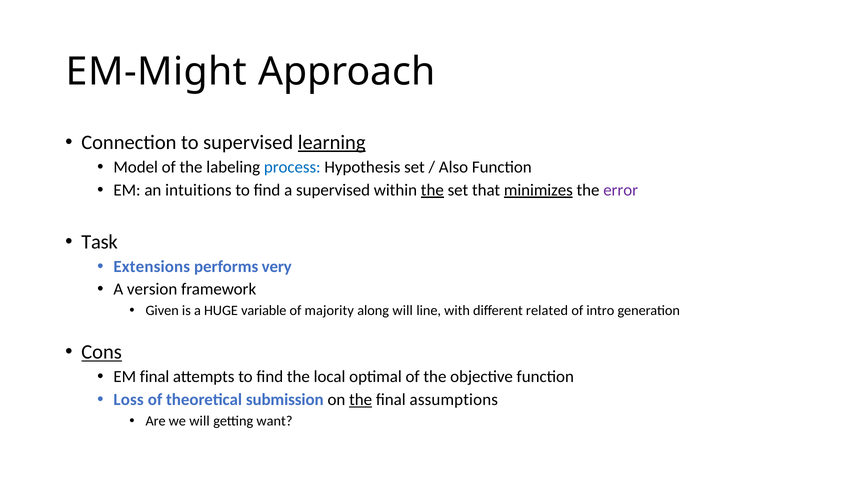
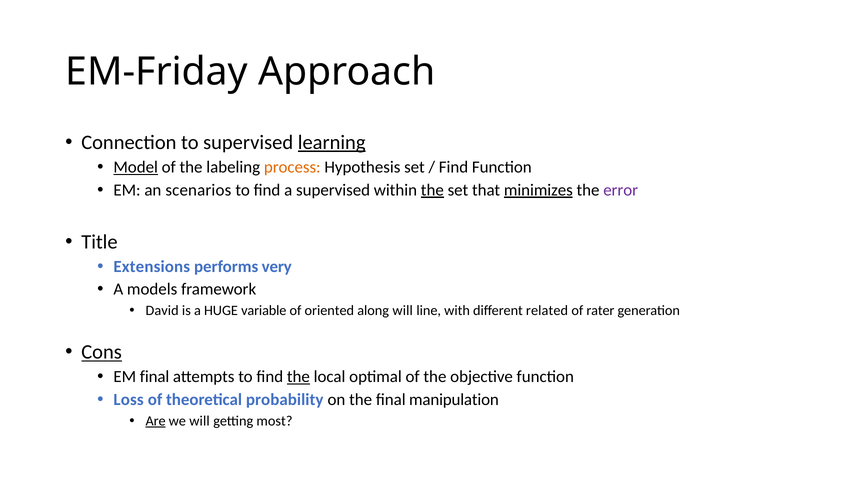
EM-Might: EM-Might -> EM-Friday (157, 72)
Model underline: none -> present (136, 167)
process colour: blue -> orange (292, 167)
Also: Also -> Find (453, 167)
intuitions: intuitions -> scenarios (198, 190)
Task: Task -> Title (99, 242)
version: version -> models (152, 289)
Given: Given -> David (162, 310)
majority: majority -> oriented (329, 310)
intro: intro -> rater (600, 310)
the underline: none -> present (298, 376)
submission: submission -> probability (285, 399)
the underline: present -> none (361, 399)
assumptions: assumptions -> manipulation (454, 399)
Are underline: none -> present (156, 420)
want: want -> most (274, 420)
